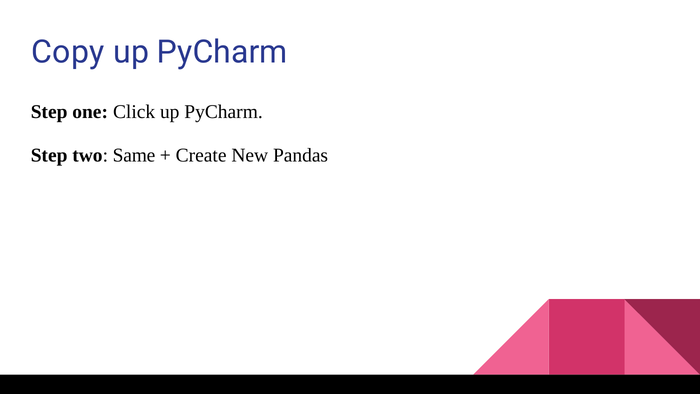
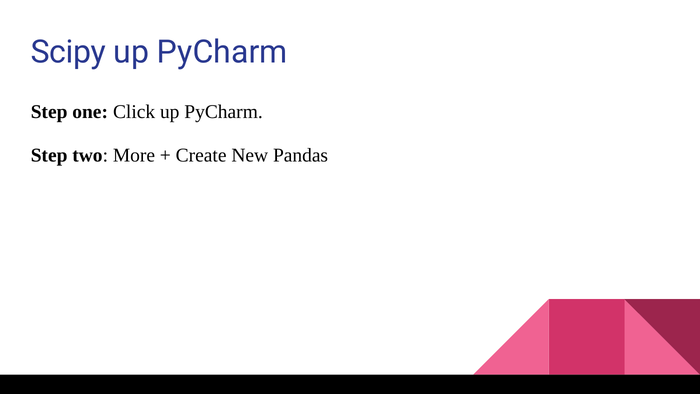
Copy: Copy -> Scipy (68, 52)
Same: Same -> More (134, 155)
